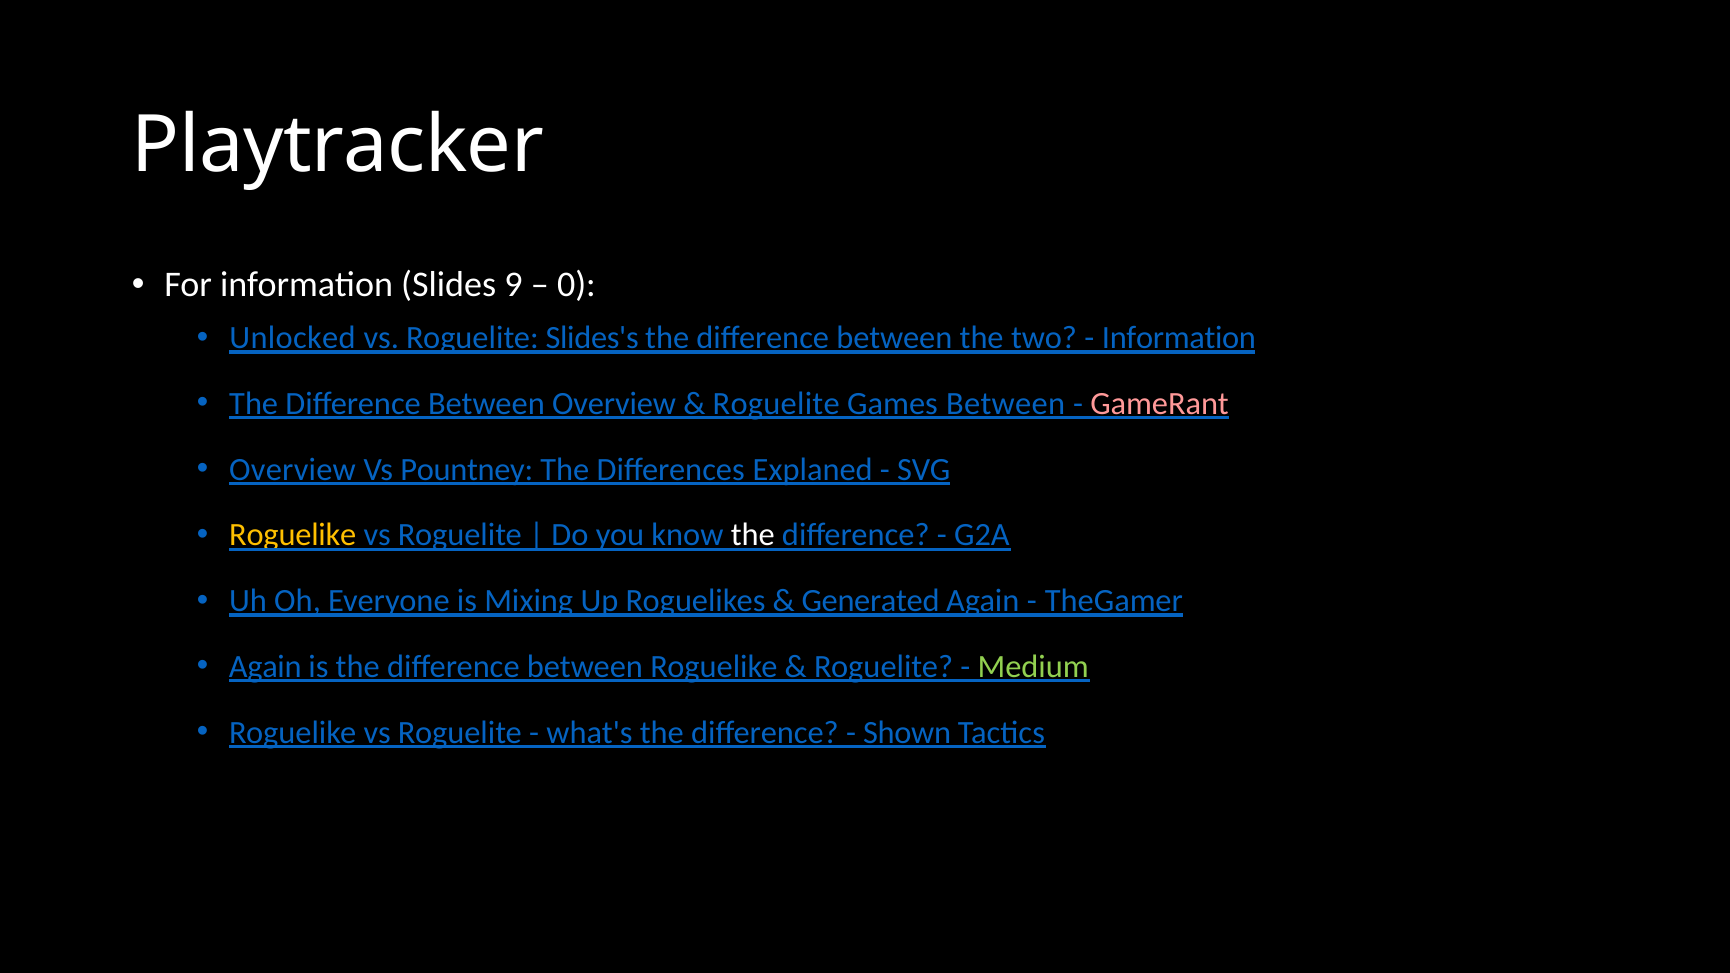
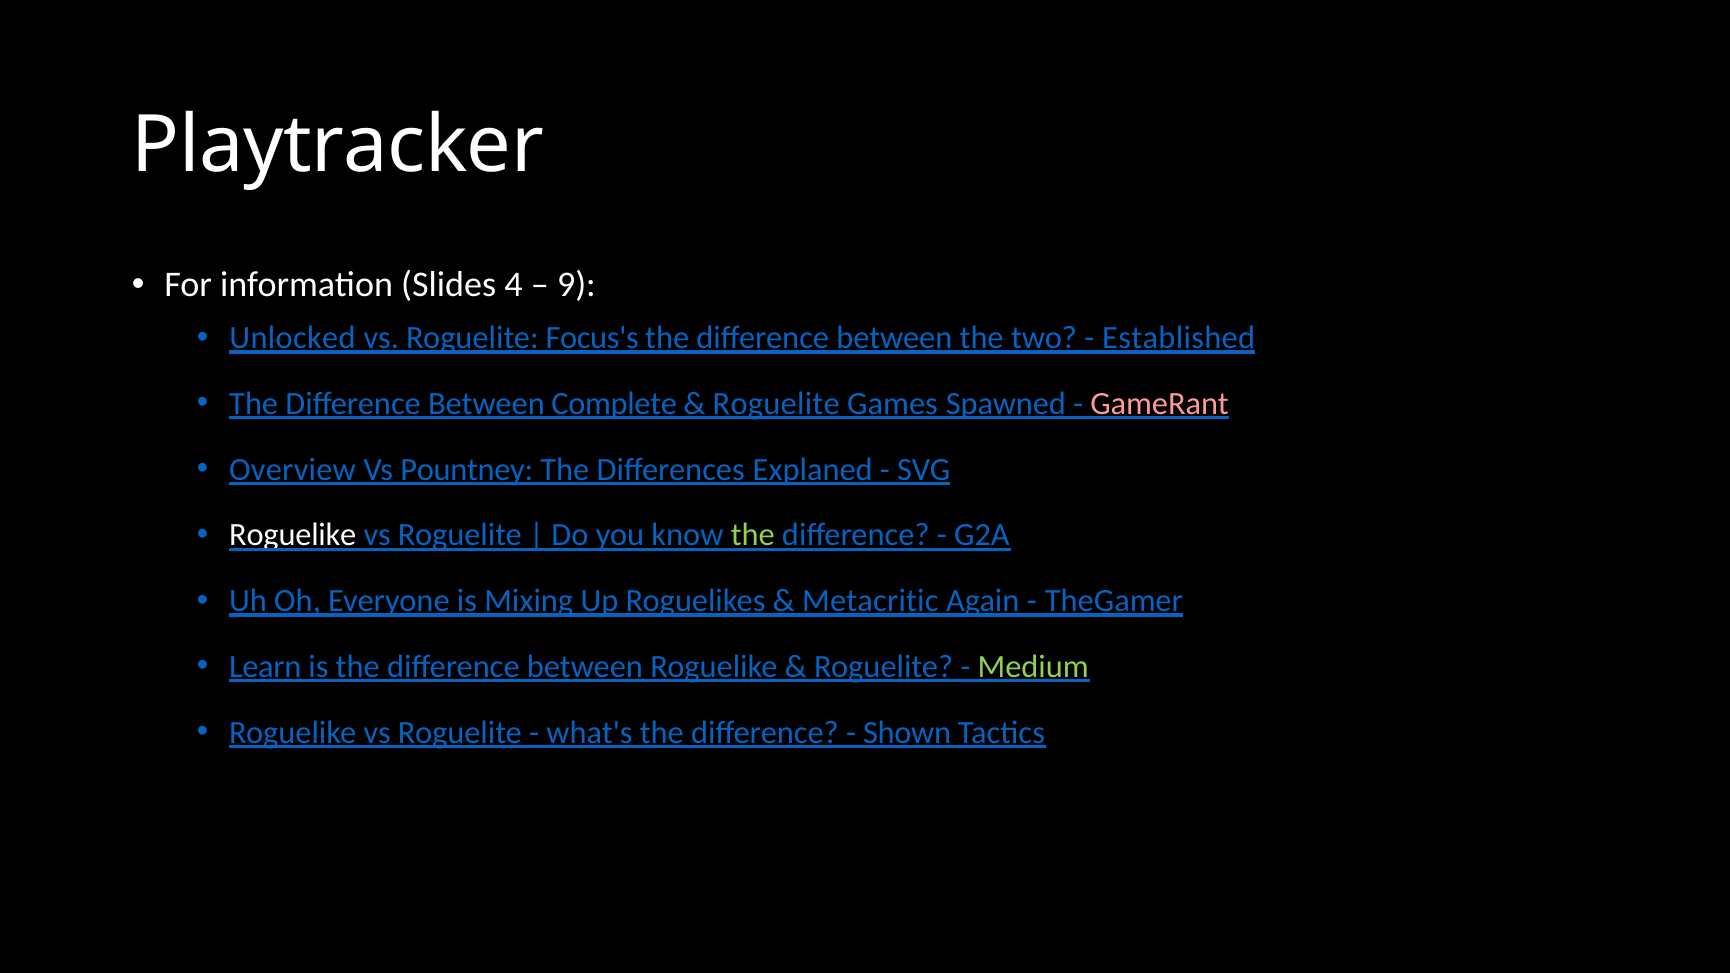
9: 9 -> 4 (514, 285)
0: 0 -> 9 (576, 285)
Slides's: Slides's -> Focus's (592, 338)
Information: Information -> Established (1179, 338)
Between Overview: Overview -> Complete (614, 404)
Games Between: Between -> Spawned (1006, 404)
Roguelike colour: yellow -> white (293, 535)
the colour: white -> light green (753, 535)
Generated: Generated -> Metacritic (870, 601)
Again: Again -> Learn (265, 667)
